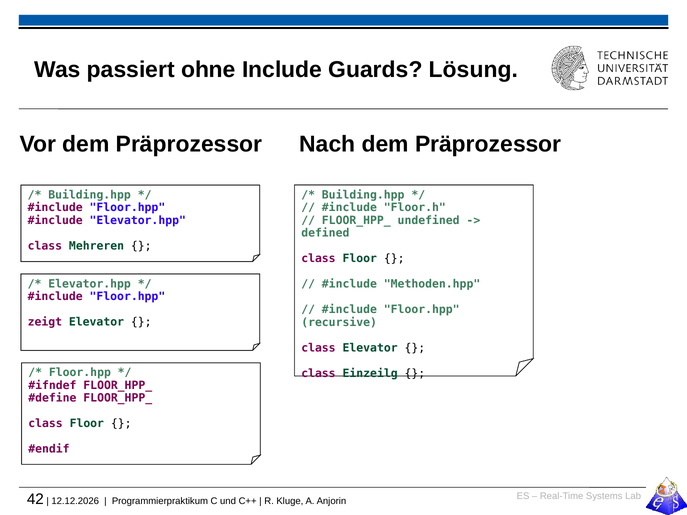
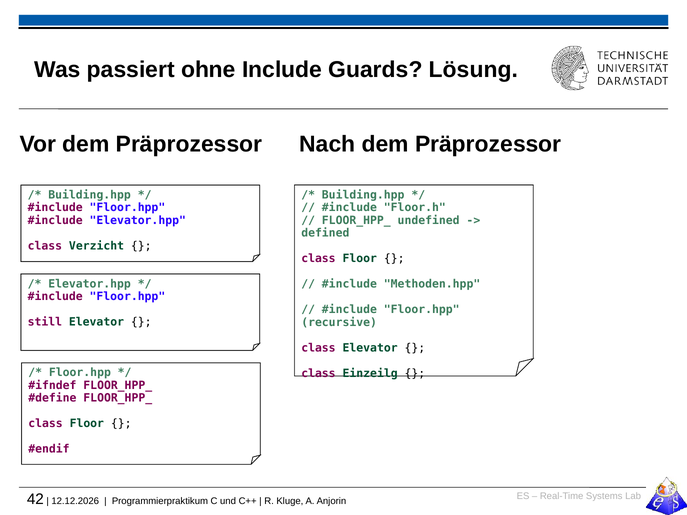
Mehreren: Mehreren -> Verzicht (97, 246)
zeigt: zeigt -> still (45, 322)
